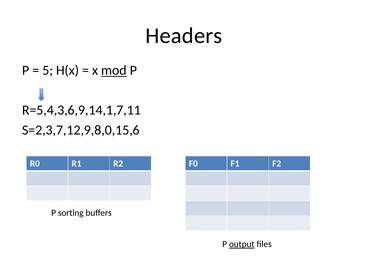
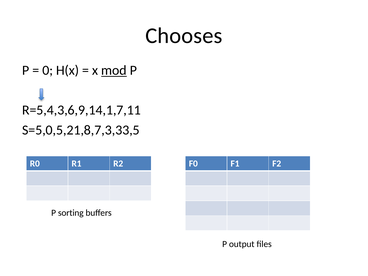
Headers: Headers -> Chooses (184, 36)
5: 5 -> 0 (48, 70)
S=2,3,7,12,9,8,0,15,6: S=2,3,7,12,9,8,0,15,6 -> S=5,0,5,21,8,7,3,33,5 (81, 130)
output underline: present -> none (242, 244)
